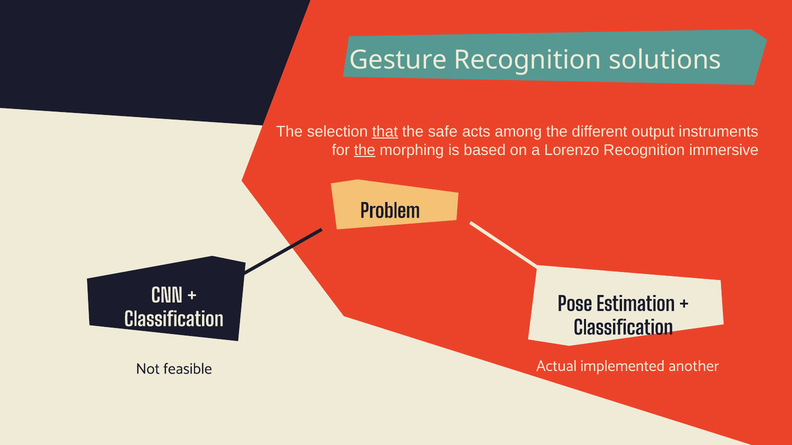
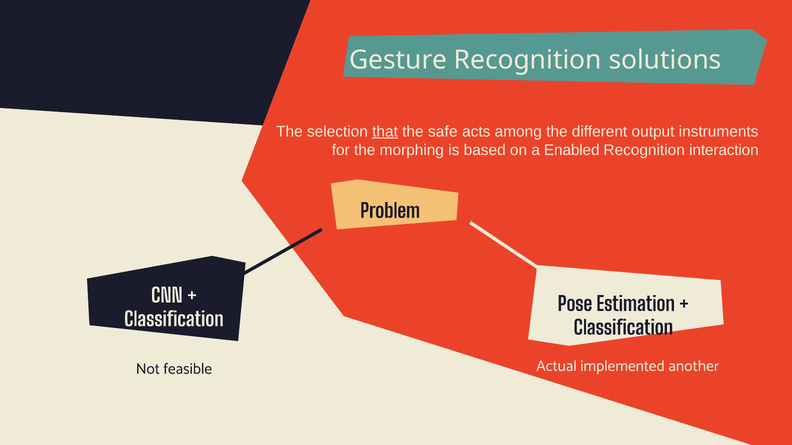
the underline: present -> none (365, 150)
Lorenzo: Lorenzo -> Enabled (572, 150)
immersive: immersive -> interaction (724, 150)
